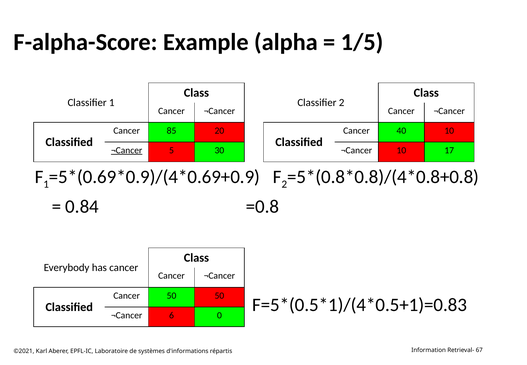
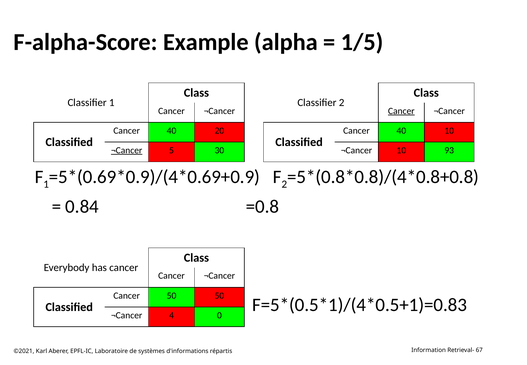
Cancer underline: none -> present (401, 111)
85: 85 -> 40 (172, 131)
17: 17 -> 93 (449, 150)
6: 6 -> 4 (172, 315)
